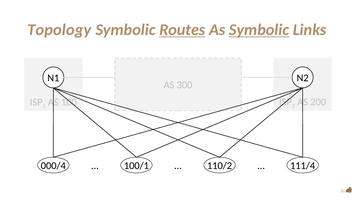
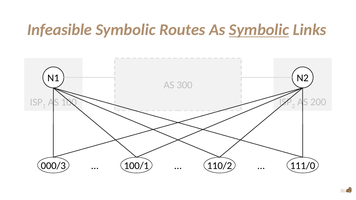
Topology: Topology -> Infeasible (60, 30)
Routes underline: present -> none (182, 30)
000/4: 000/4 -> 000/3 (53, 166)
111/4: 111/4 -> 111/0 (303, 166)
